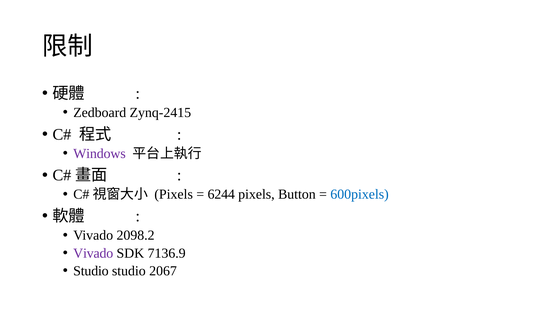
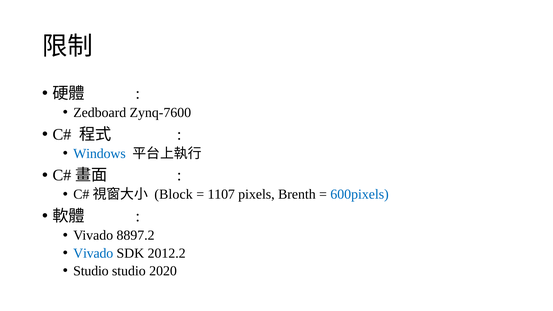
Zynq-2415: Zynq-2415 -> Zynq-7600 (160, 113)
Windows colour: purple -> blue (100, 153)
Pixels: Pixels -> Block (174, 194)
6244: 6244 -> 1107 (221, 194)
Button: Button -> Brenth (297, 194)
2098.2: 2098.2 -> 8897.2 (136, 235)
Vivado colour: purple -> blue (93, 253)
7136.9: 7136.9 -> 2012.2 (167, 253)
2067: 2067 -> 2020 (163, 271)
